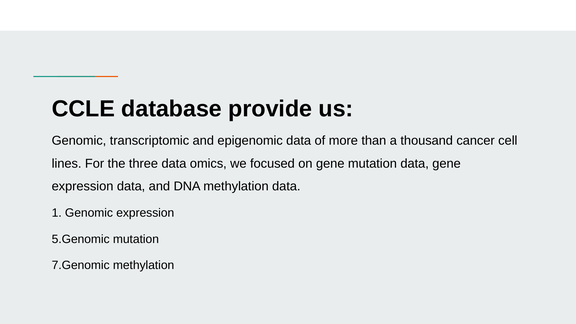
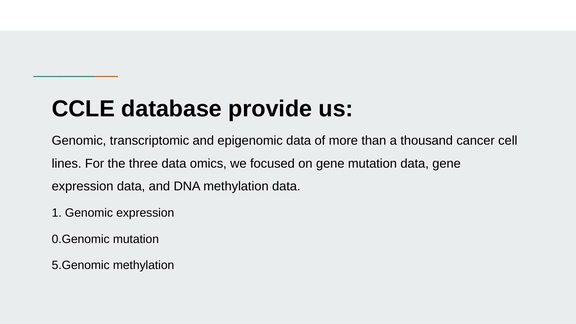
5.Genomic: 5.Genomic -> 0.Genomic (81, 239)
7.Genomic: 7.Genomic -> 5.Genomic (81, 265)
